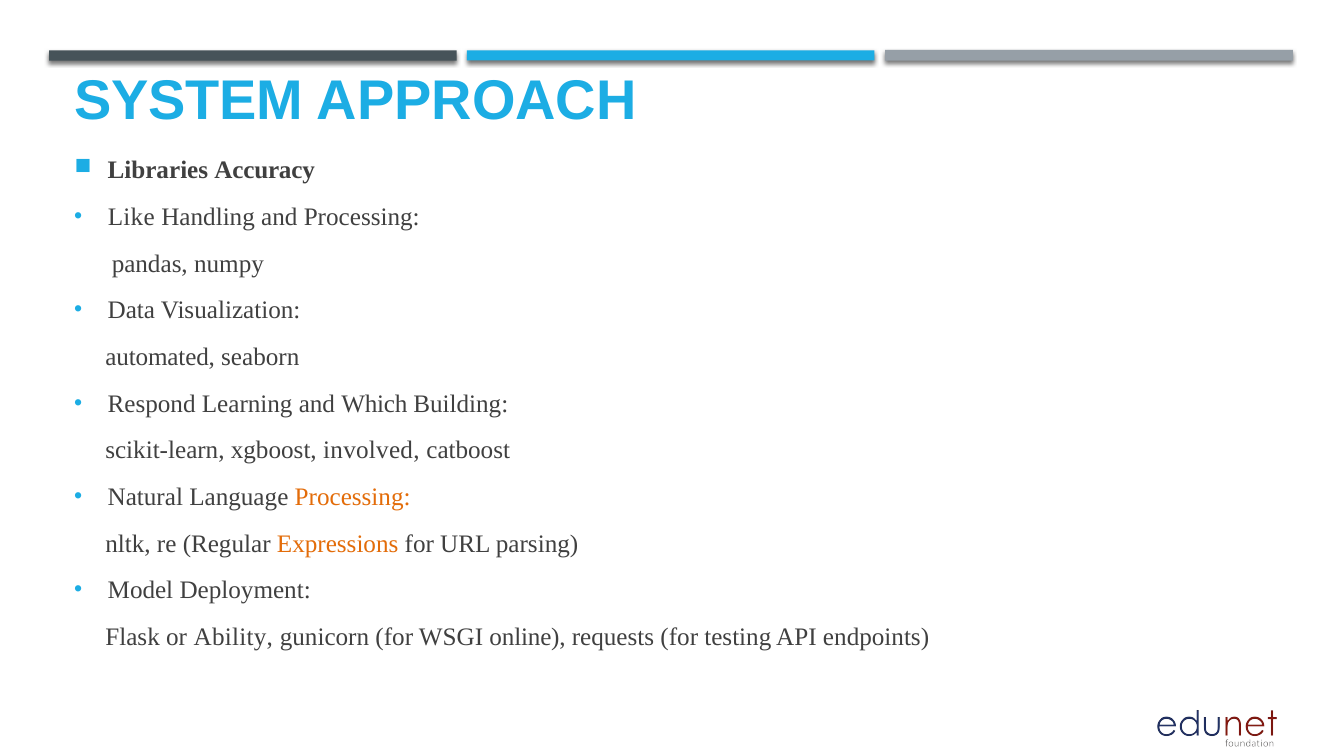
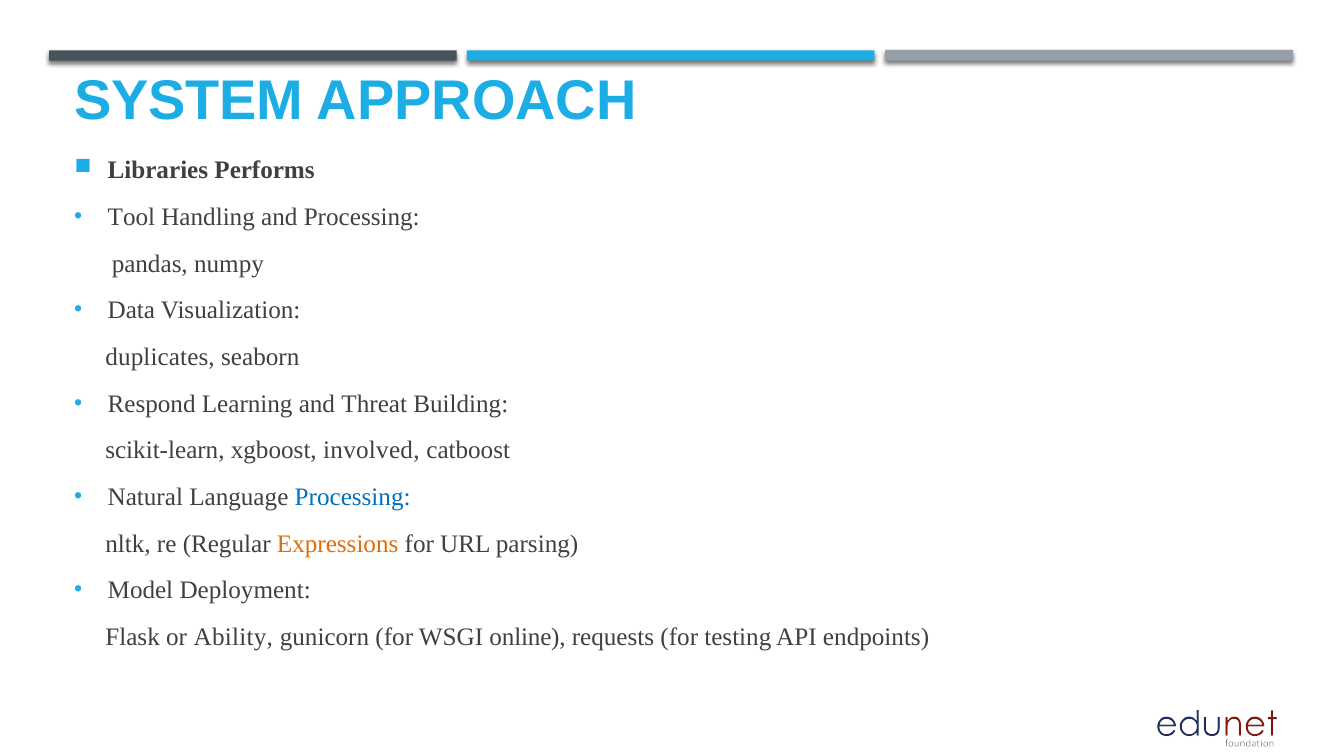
Accuracy: Accuracy -> Performs (265, 171)
Like: Like -> Tool (131, 217)
automated: automated -> duplicates (160, 357)
Which: Which -> Threat (374, 404)
Processing colour: orange -> blue (353, 497)
